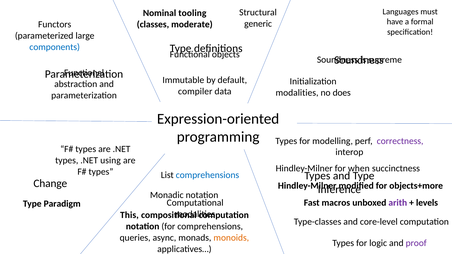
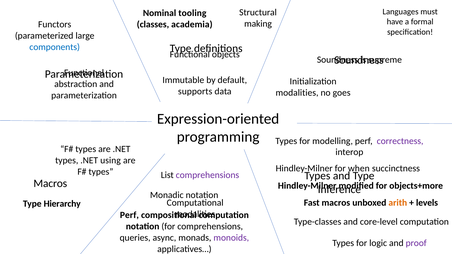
generic: generic -> making (258, 24)
moderate: moderate -> academia (192, 24)
compiler: compiler -> supports (195, 91)
does: does -> goes (342, 93)
comprehensions colour: blue -> purple (207, 175)
Change: Change -> Macros (50, 184)
arith colour: purple -> orange (398, 203)
Paradigm: Paradigm -> Hierarchy (62, 204)
This: This -> Perf (129, 215)
monoids colour: orange -> purple (231, 238)
